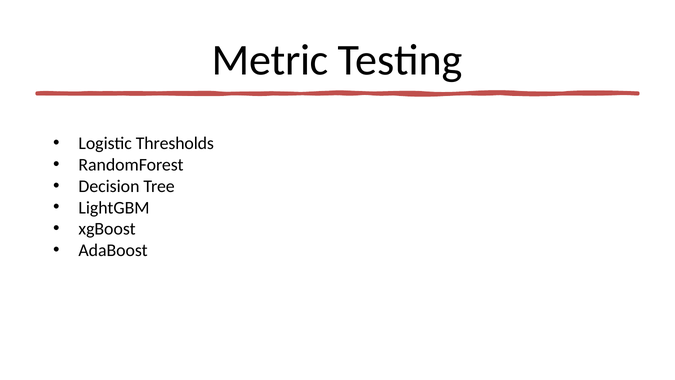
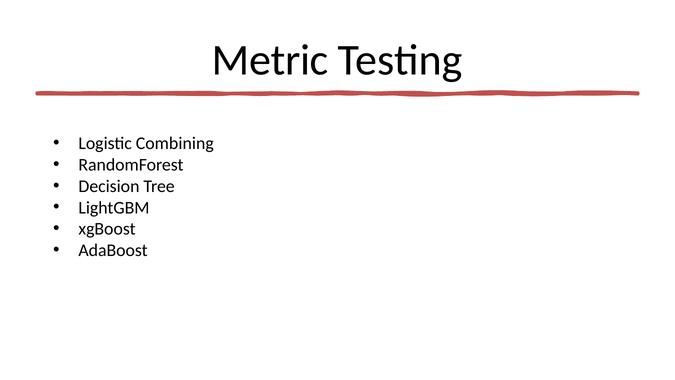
Thresholds: Thresholds -> Combining (175, 143)
